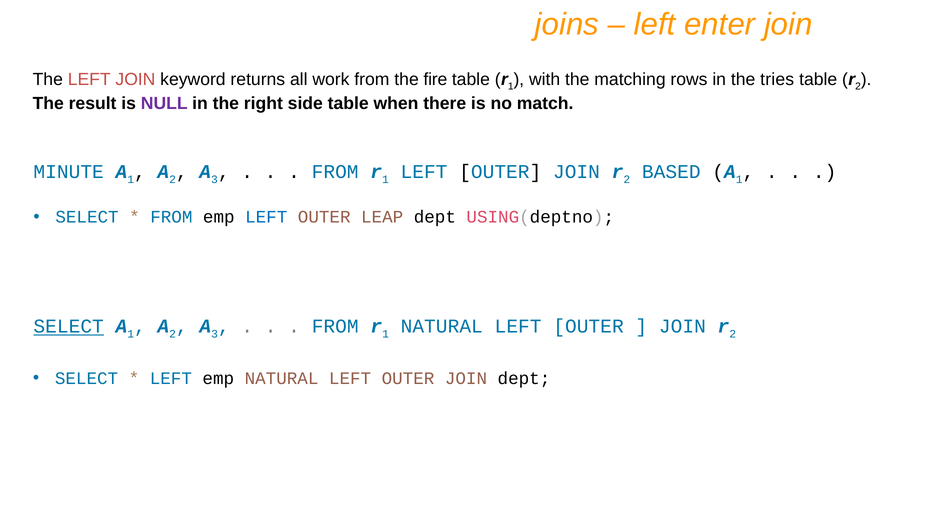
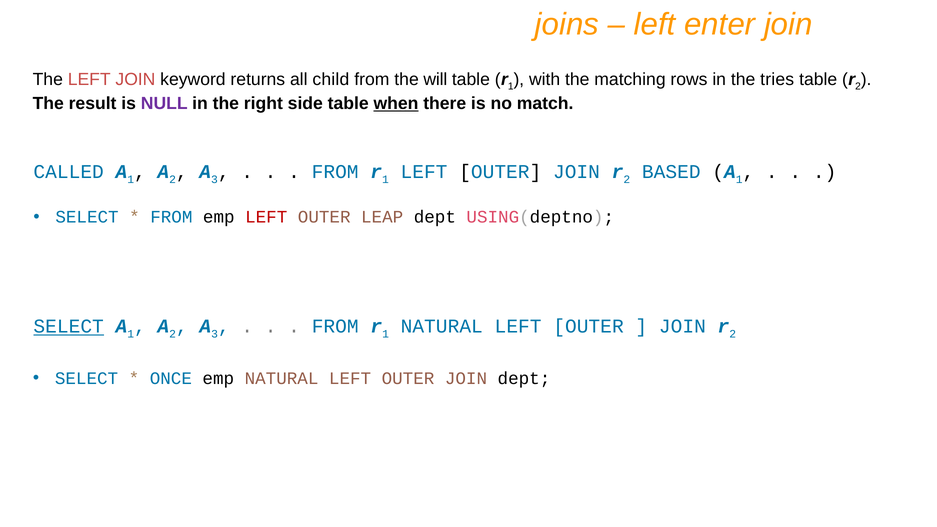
work: work -> child (331, 80)
fire: fire -> will (435, 80)
when underline: none -> present (396, 104)
MINUTE: MINUTE -> CALLED (69, 172)
LEFT colour: blue -> red (266, 217)
LEFT: LEFT -> ONCE (171, 378)
